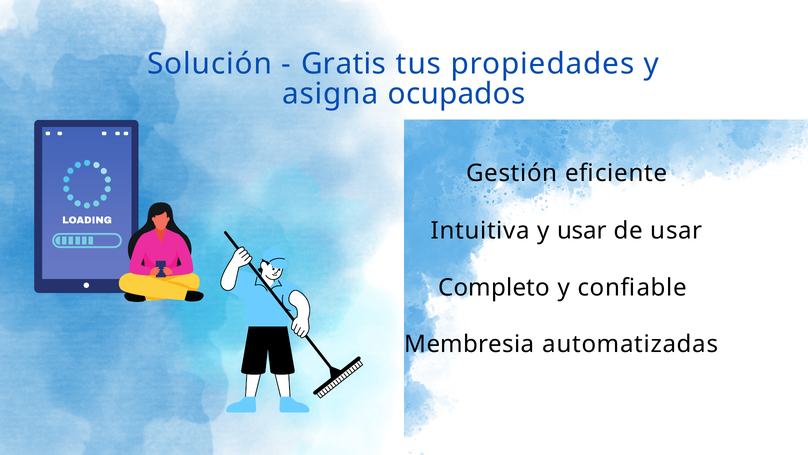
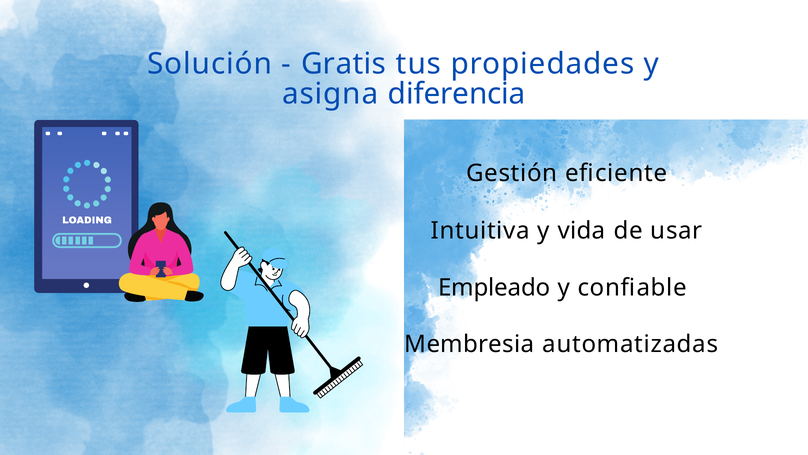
ocupados: ocupados -> diferencia (457, 94)
y usar: usar -> vida (582, 231)
Completo: Completo -> Empleado (494, 287)
